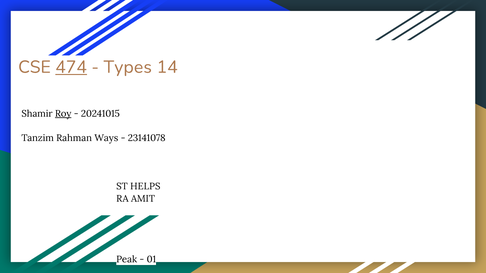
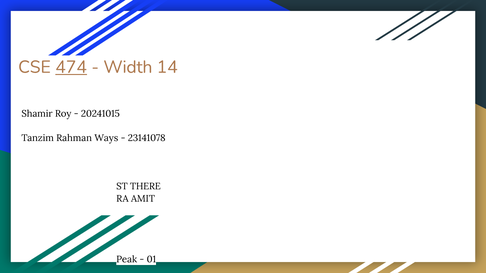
Types: Types -> Width (128, 67)
Roy underline: present -> none (63, 114)
HELPS: HELPS -> THERE (145, 187)
